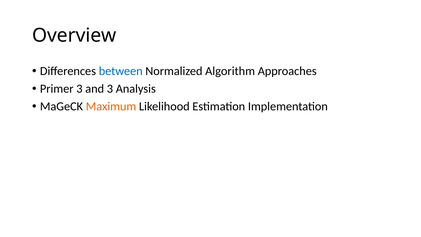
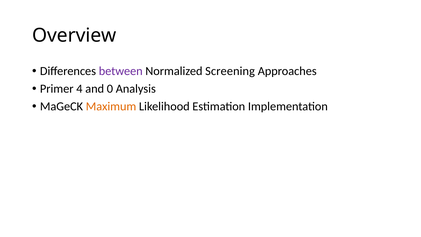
between colour: blue -> purple (121, 71)
Algorithm: Algorithm -> Screening (230, 71)
Primer 3: 3 -> 4 (79, 89)
and 3: 3 -> 0 (110, 89)
